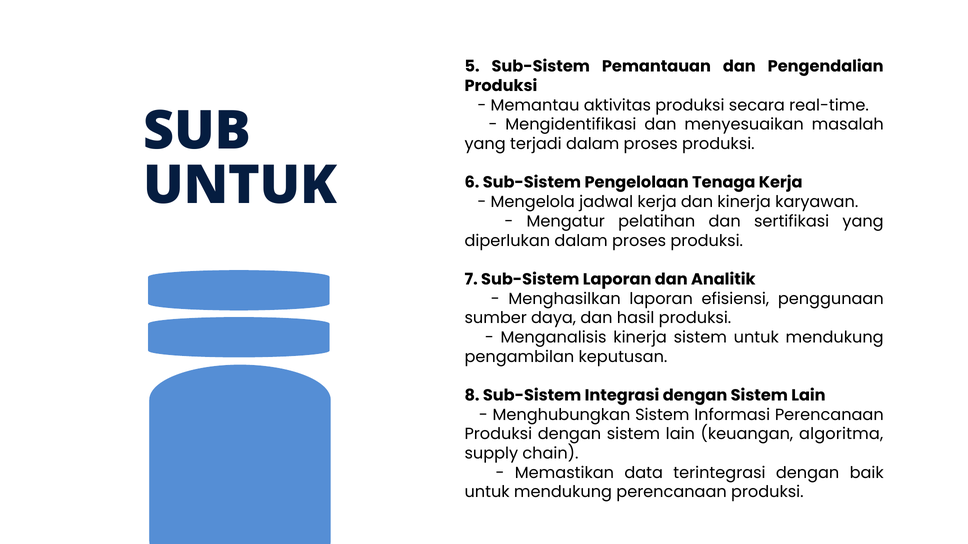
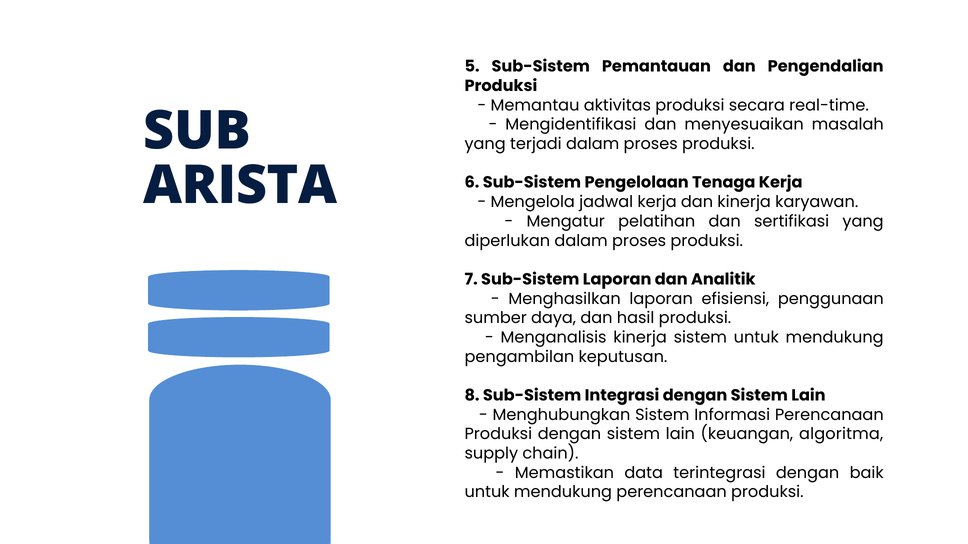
UNTUK: UNTUK -> ARISTA (240, 186)
